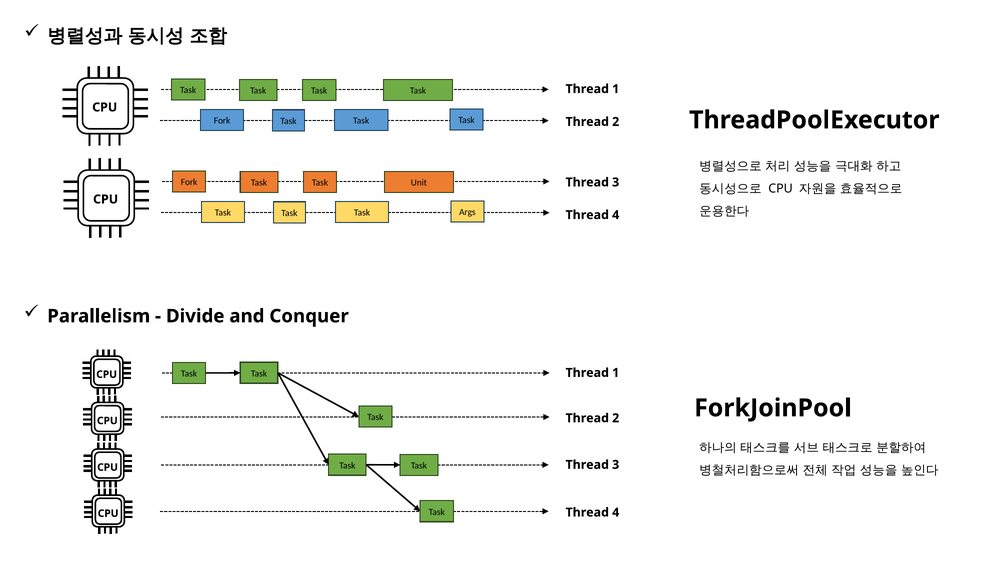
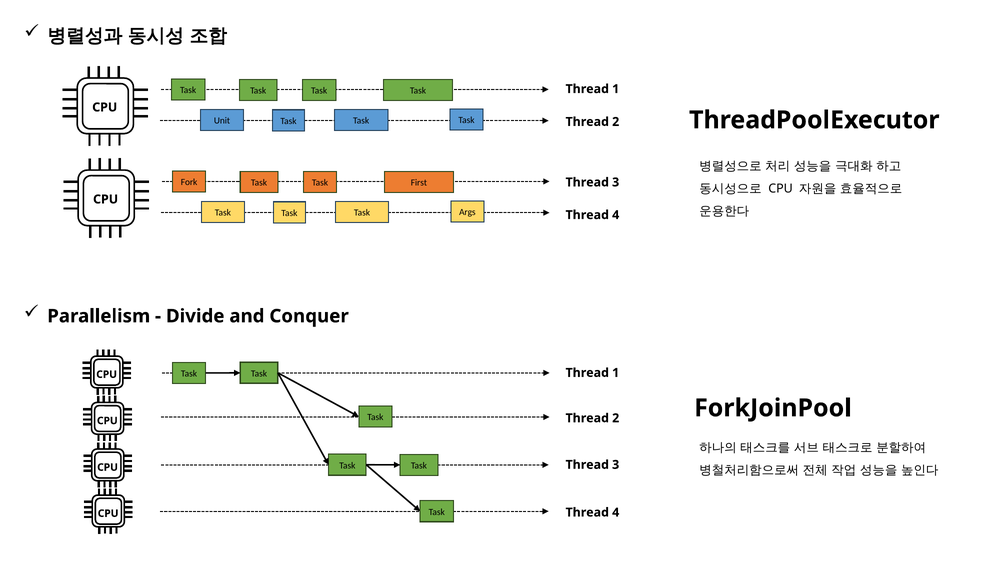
Fork: Fork -> Unit (222, 120)
Unit: Unit -> First (419, 183)
